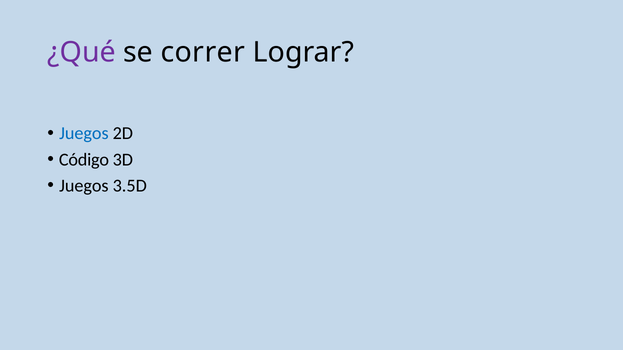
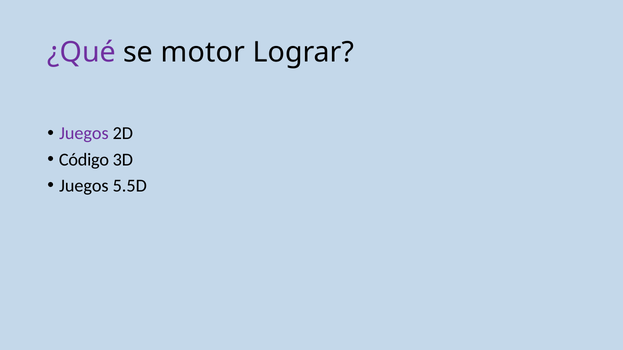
correr: correr -> motor (203, 52)
Juegos colour: blue -> purple (84, 134)
3.5D: 3.5D -> 5.5D (130, 186)
